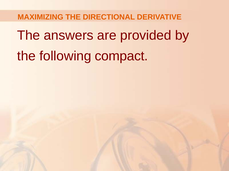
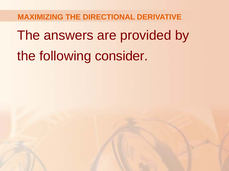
compact: compact -> consider (121, 56)
